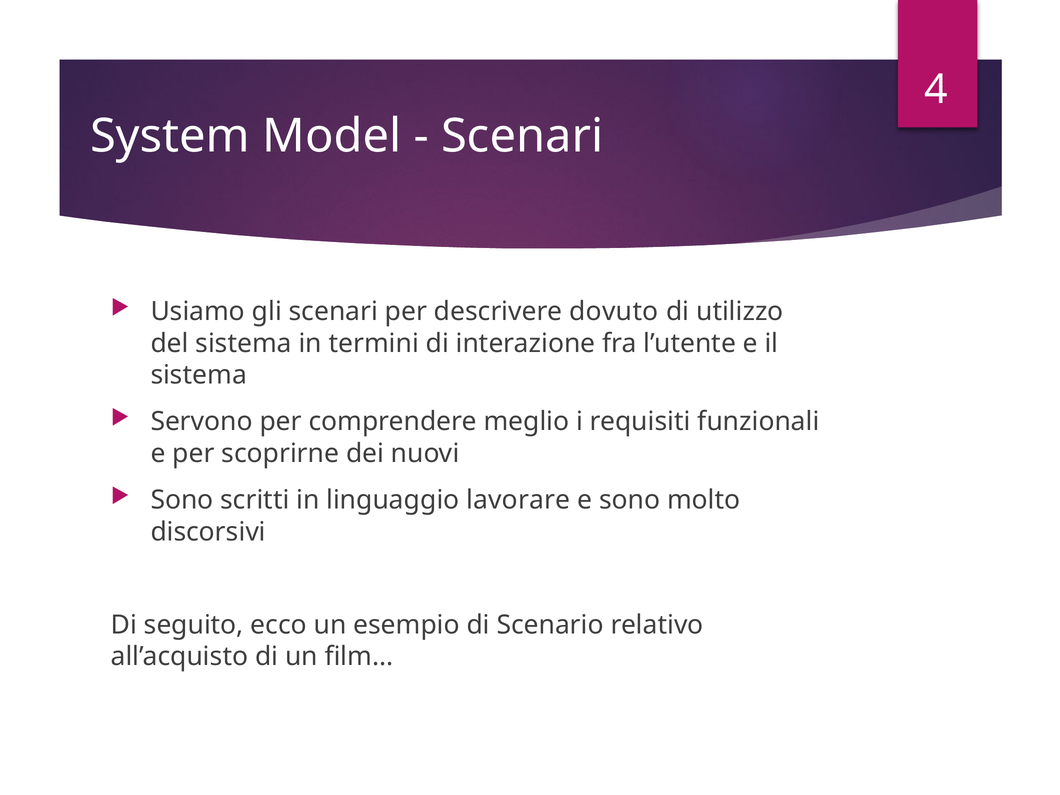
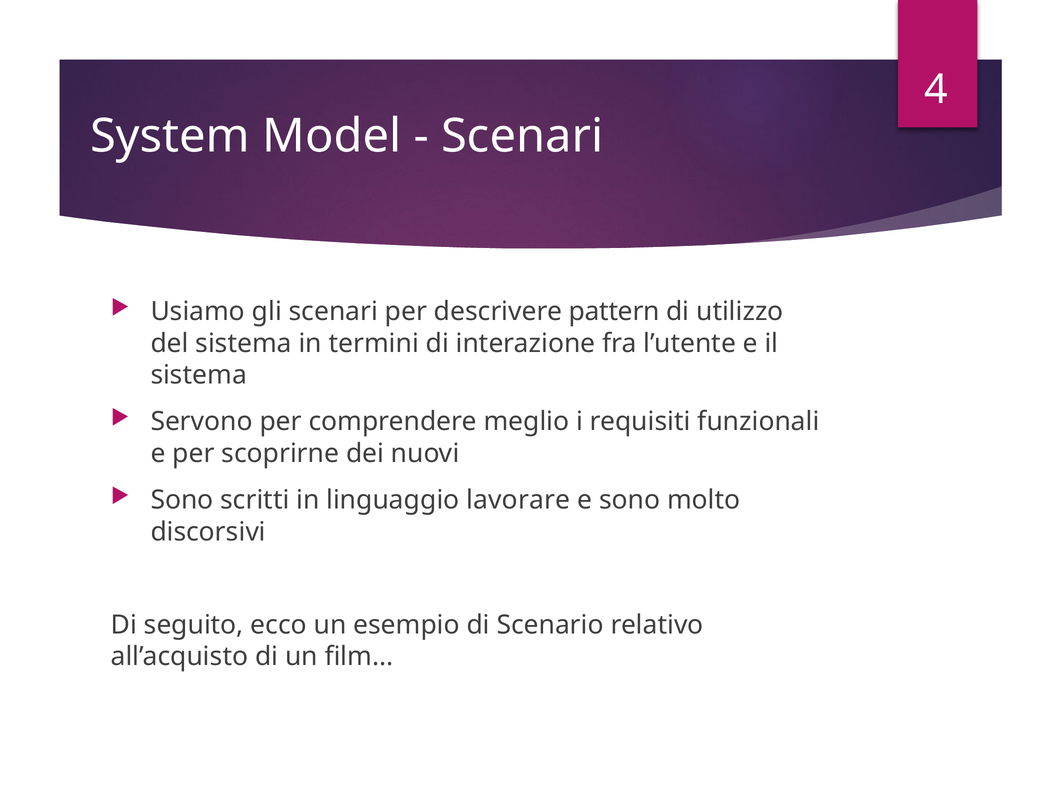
dovuto: dovuto -> pattern (614, 312)
